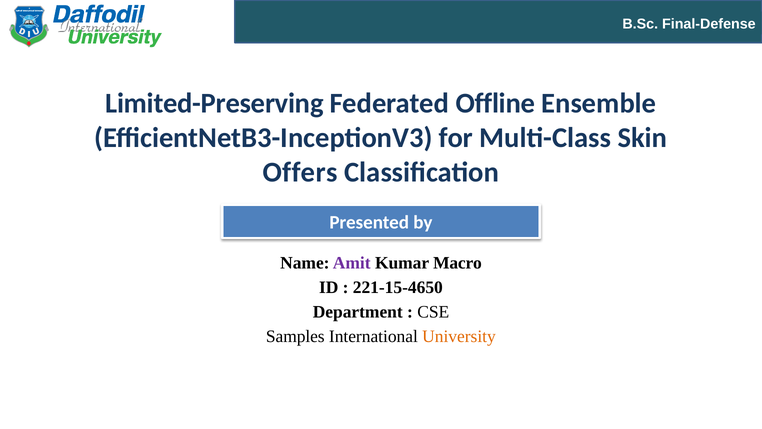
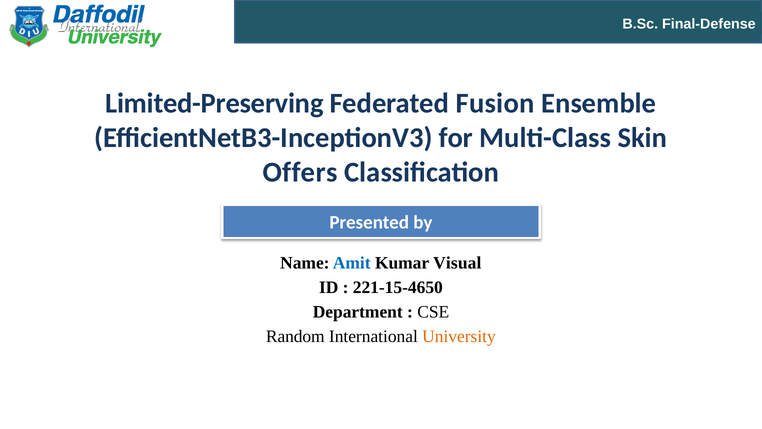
Offline: Offline -> Fusion (495, 103)
Amit colour: purple -> blue (352, 263)
Macro: Macro -> Visual (457, 263)
Samples: Samples -> Random (295, 336)
